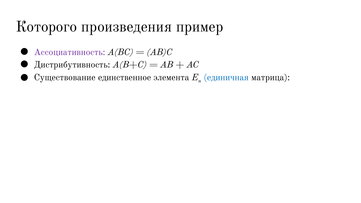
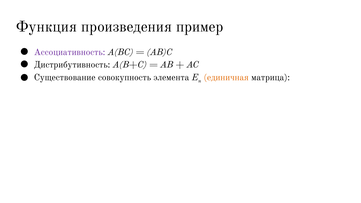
Которого: Которого -> Функция (46, 27)
единственное: единственное -> совокупность (125, 77)
единичная colour: blue -> orange (226, 77)
